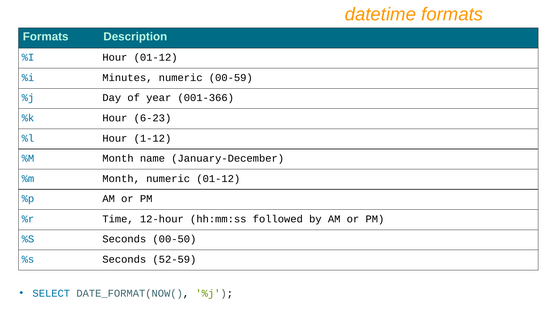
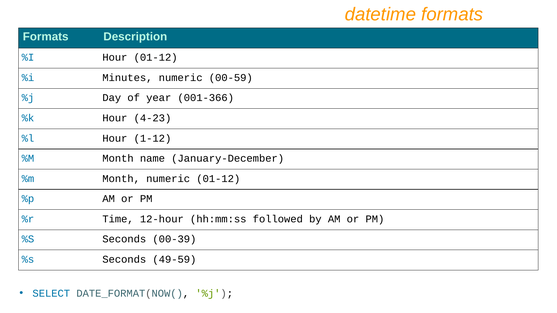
6-23: 6-23 -> 4-23 (152, 118)
00-50: 00-50 -> 00-39 (174, 239)
52-59: 52-59 -> 49-59 (174, 260)
